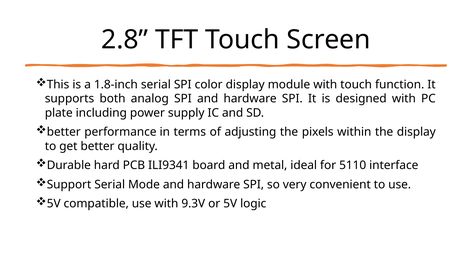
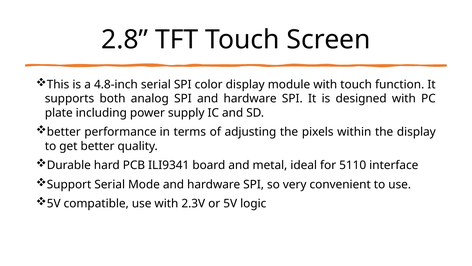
1.8-inch: 1.8-inch -> 4.8-inch (116, 84)
9.3V: 9.3V -> 2.3V (193, 203)
